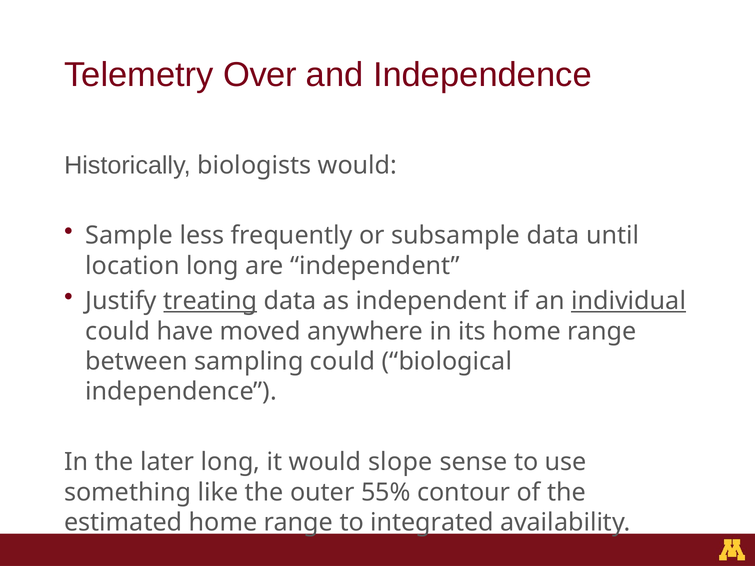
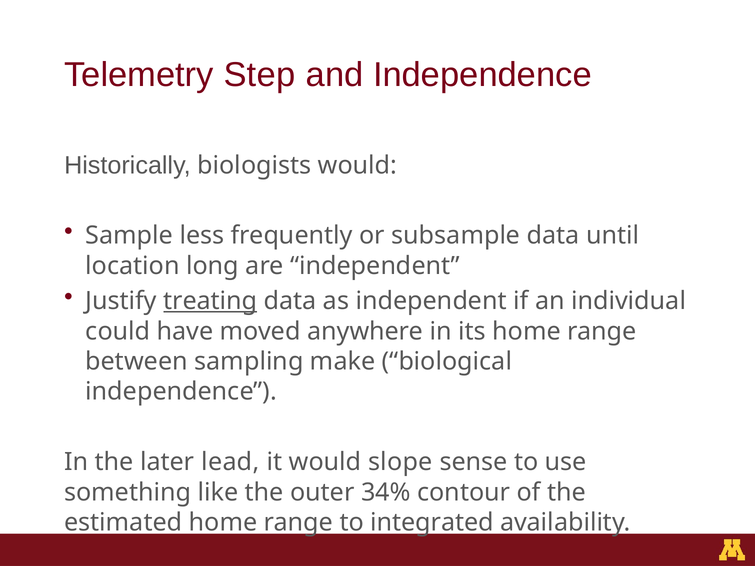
Over: Over -> Step (260, 75)
individual underline: present -> none (629, 301)
sampling could: could -> make (343, 362)
later long: long -> lead (230, 462)
55%: 55% -> 34% (386, 492)
